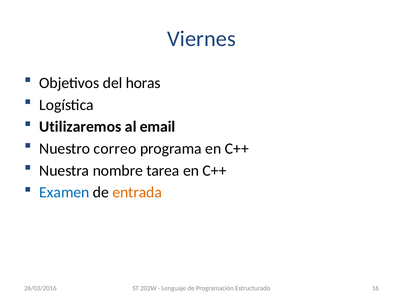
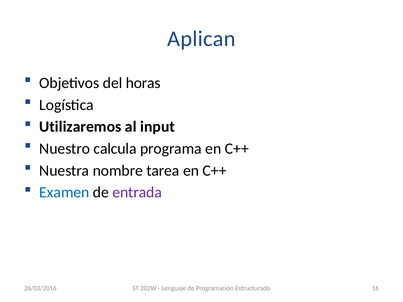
Viernes: Viernes -> Aplican (201, 39)
email: email -> input (158, 127)
correo: correo -> calcula (115, 149)
entrada colour: orange -> purple (137, 193)
